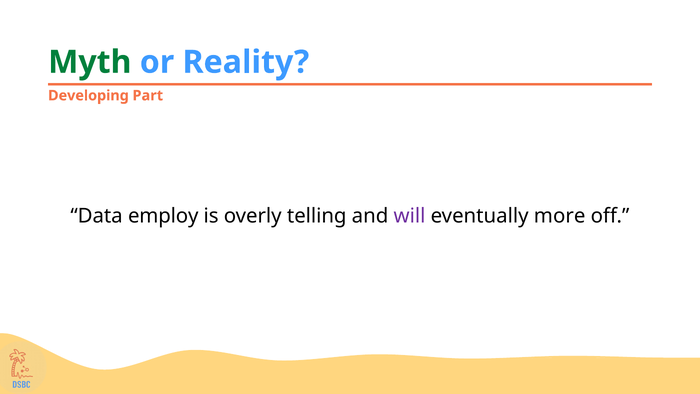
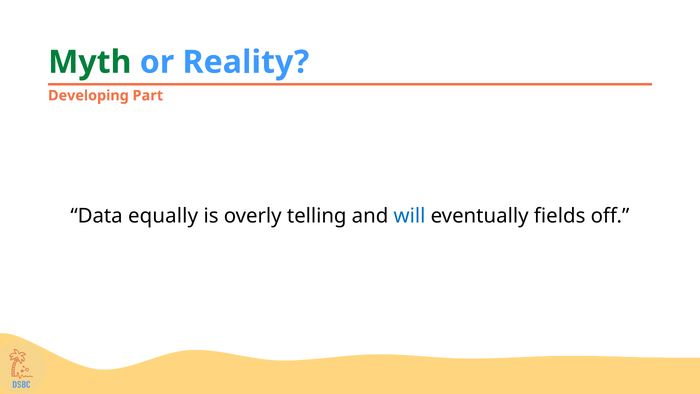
employ: employ -> equally (163, 216)
will colour: purple -> blue (410, 216)
more: more -> fields (560, 216)
